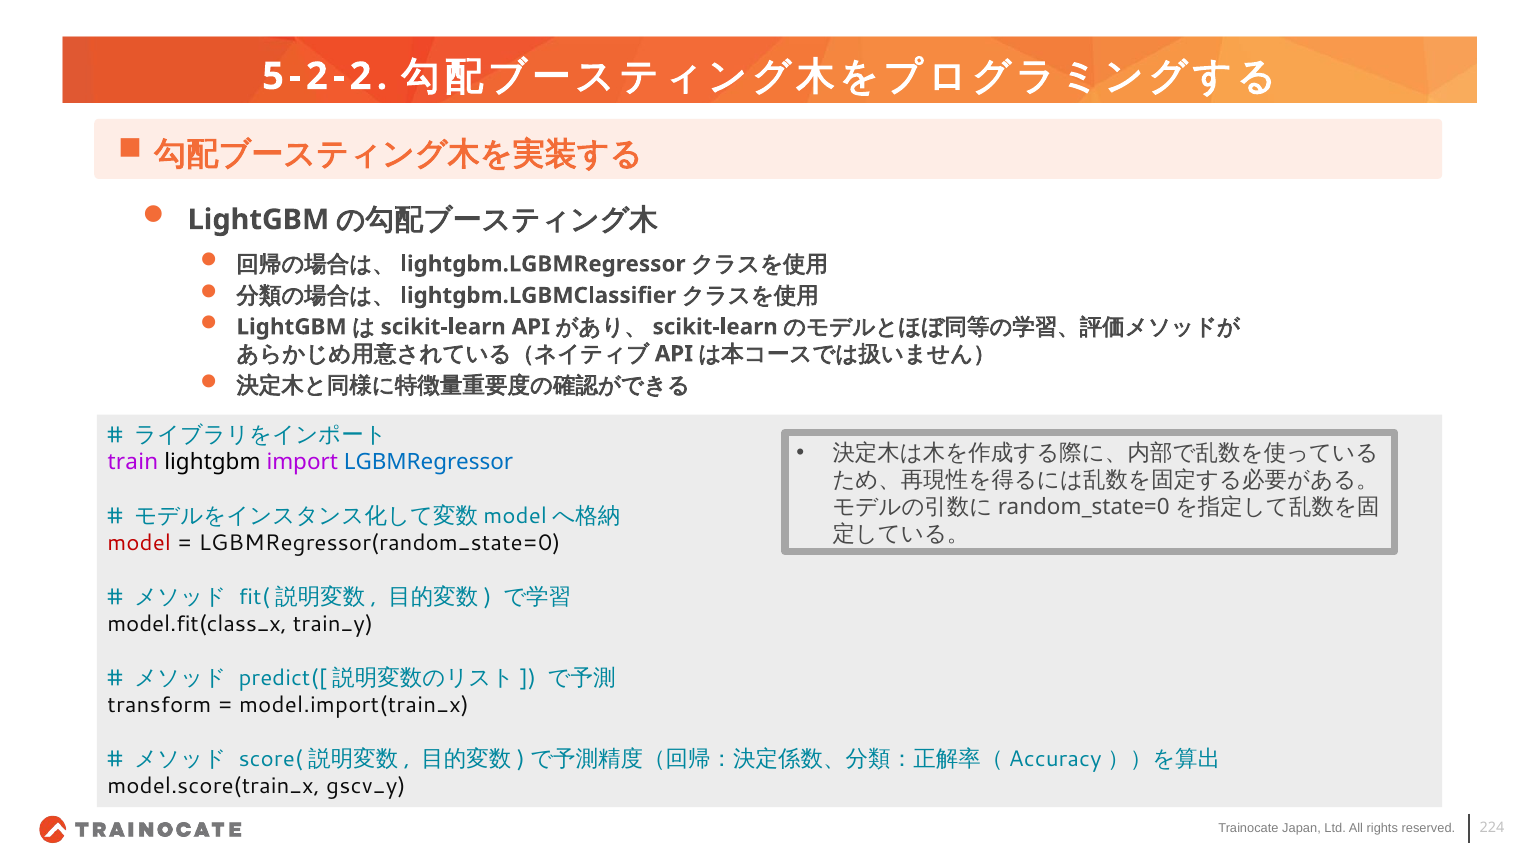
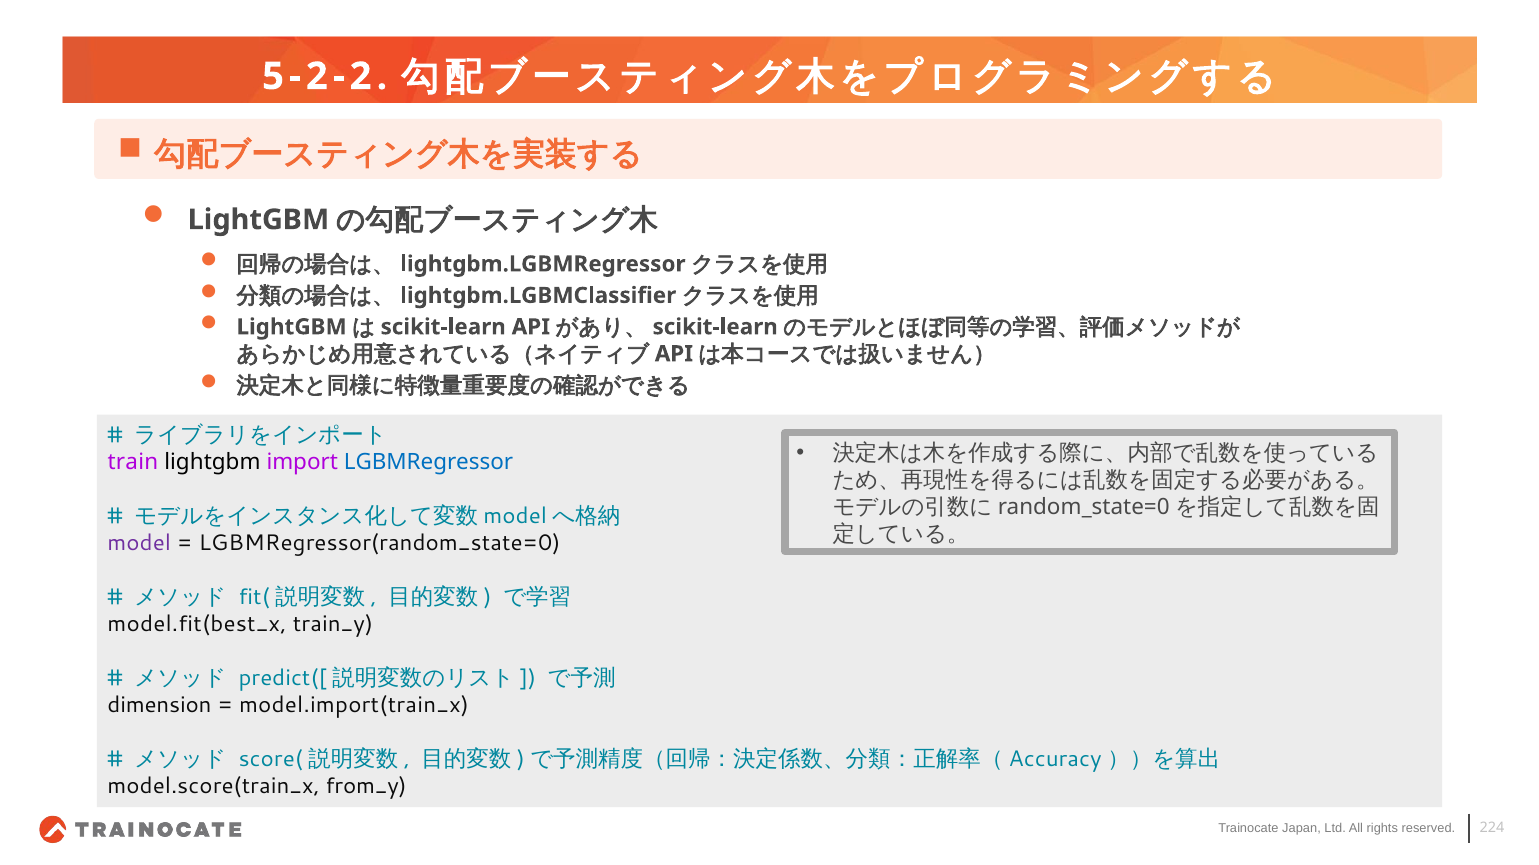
model colour: red -> purple (139, 543)
model.fit(class_x: model.fit(class_x -> model.fit(best_x (197, 624)
transform: transform -> dimension (160, 705)
gscv_y: gscv_y -> from_y (366, 786)
